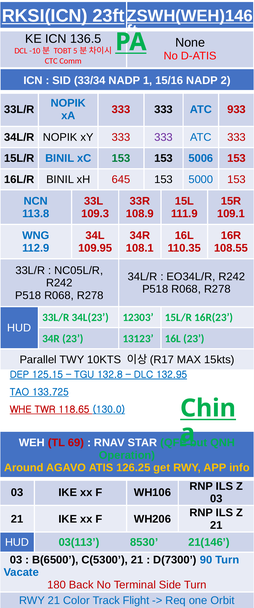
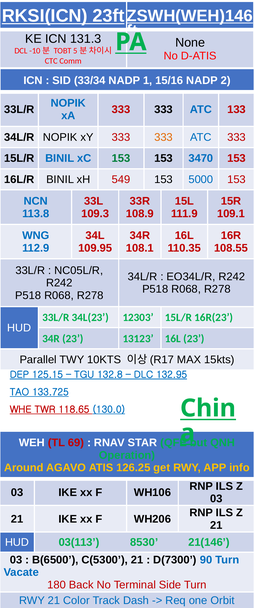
136.5: 136.5 -> 131.3 (86, 39)
933: 933 -> 133 (236, 109)
333 colour: purple -> orange (164, 137)
5006: 5006 -> 3470 (201, 158)
645: 645 -> 549 (121, 179)
Flight: Flight -> Dash (136, 600)
